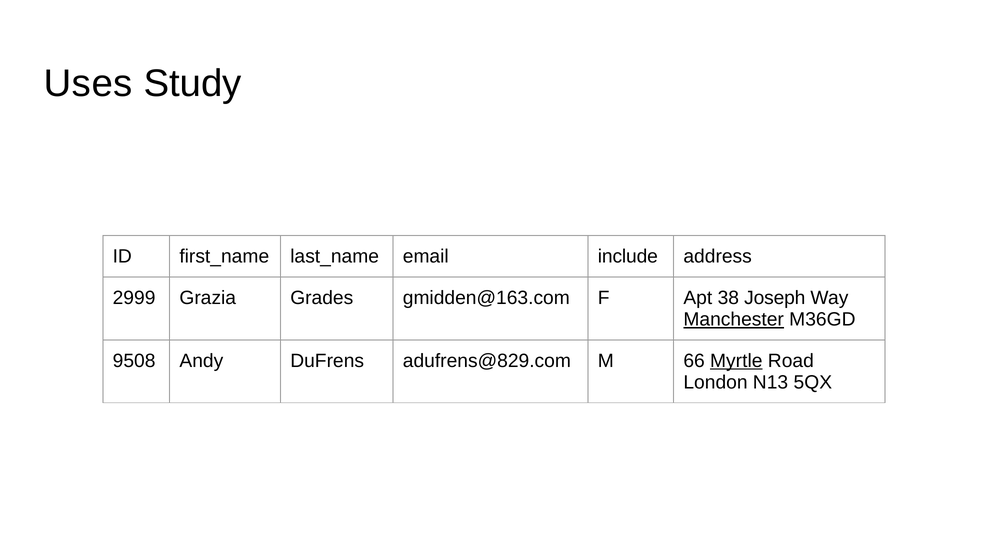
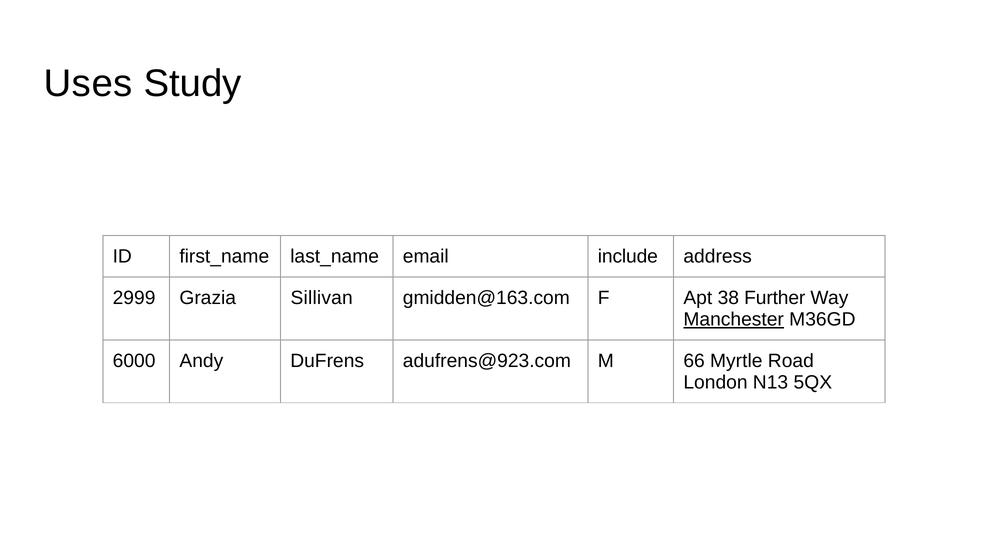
Grades: Grades -> Sillivan (322, 298)
Joseph: Joseph -> Further (775, 298)
9508: 9508 -> 6000 (134, 361)
adufrens@829.com: adufrens@829.com -> adufrens@923.com (487, 361)
Myrtle underline: present -> none (736, 361)
